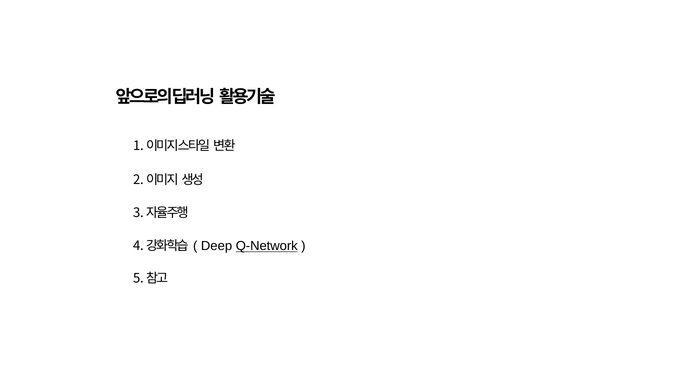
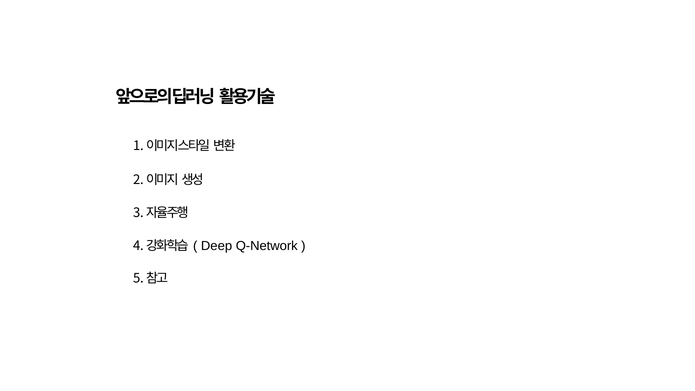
Q-Network underline: present -> none (267, 246)
